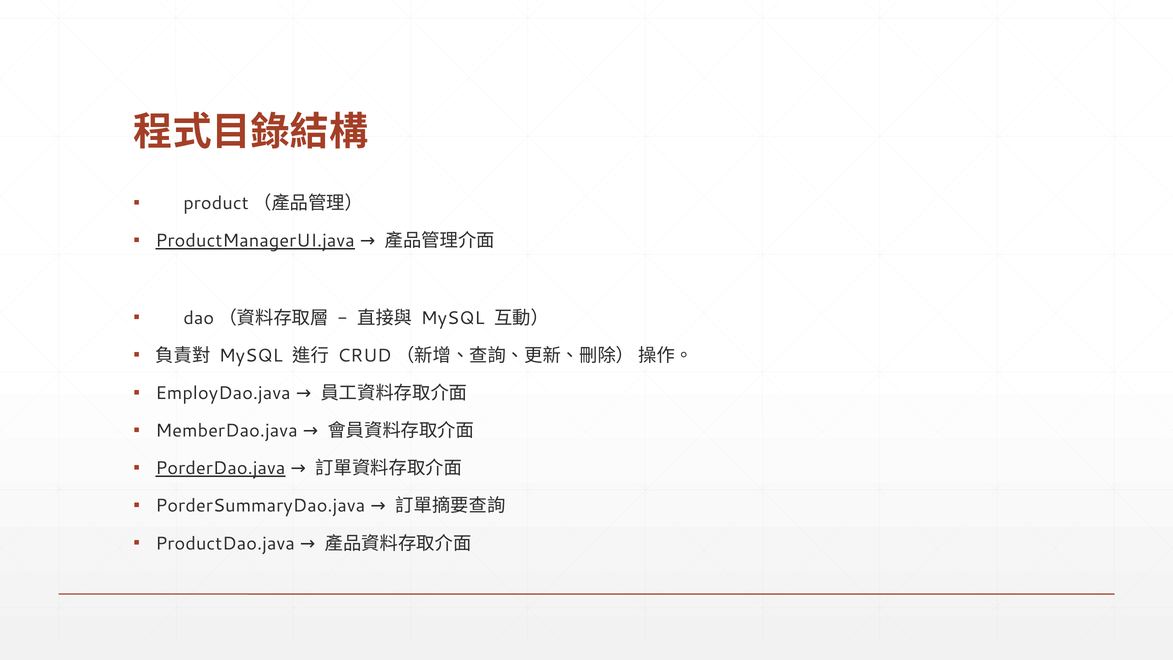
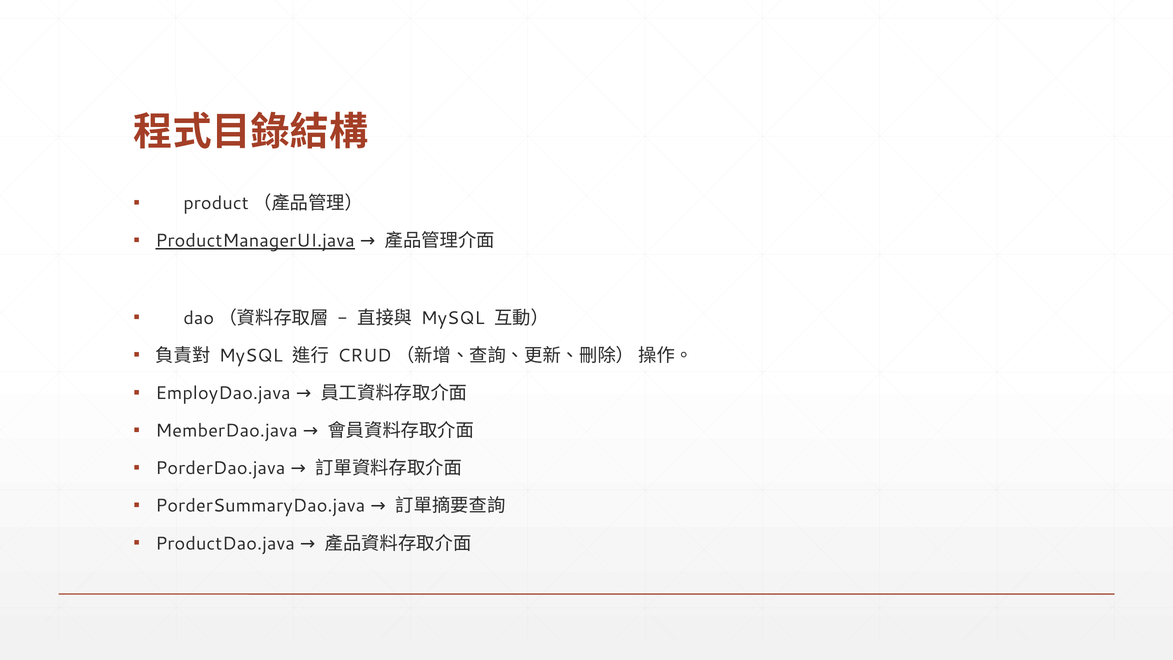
PorderDao.java underline: present -> none (220, 468)
